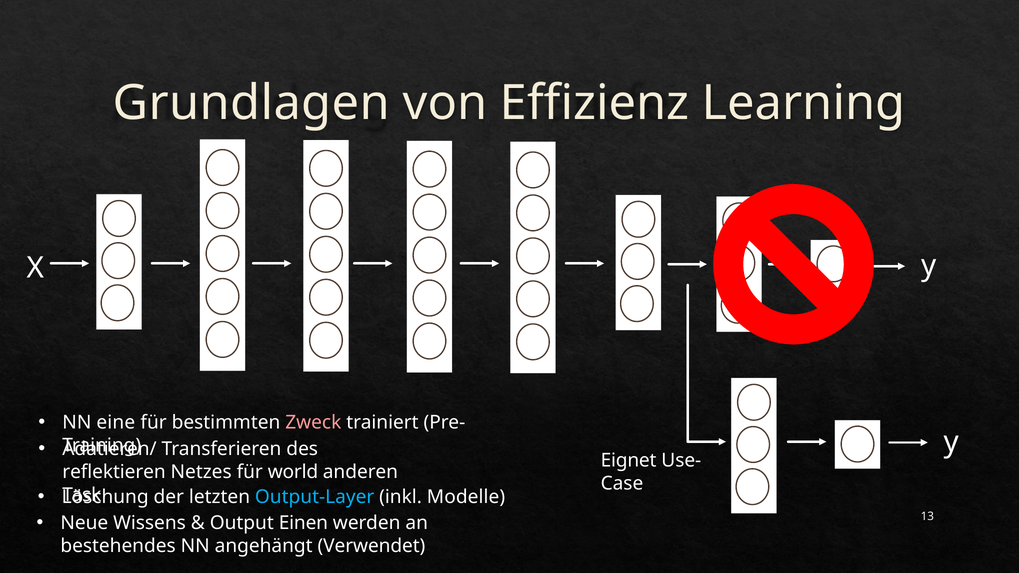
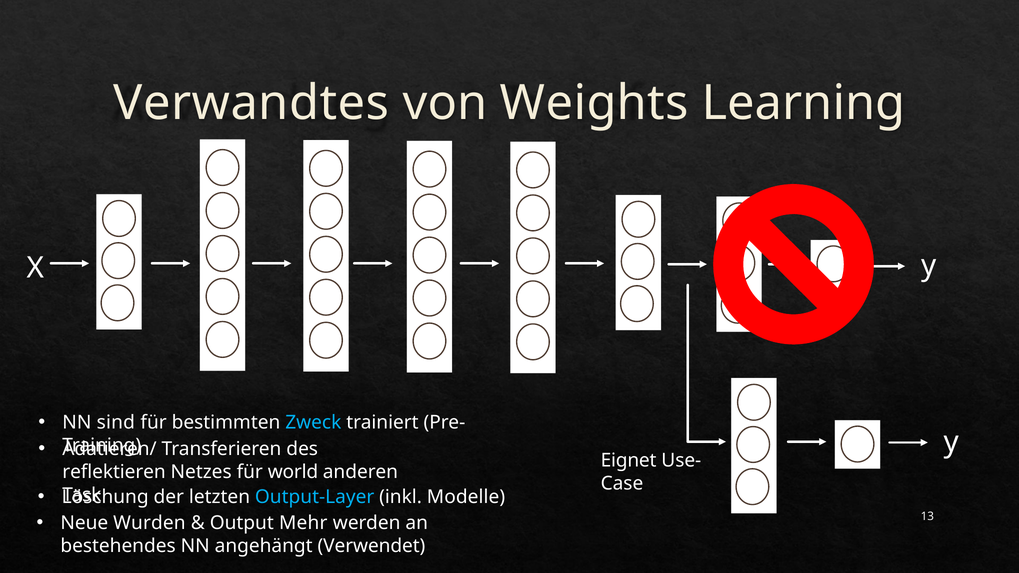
Grundlagen: Grundlagen -> Verwandtes (251, 103)
Effizienz: Effizienz -> Weights (594, 103)
eine: eine -> sind (116, 423)
Zweck colour: pink -> light blue (313, 423)
Wissens: Wissens -> Wurden (149, 523)
Einen: Einen -> Mehr (303, 523)
